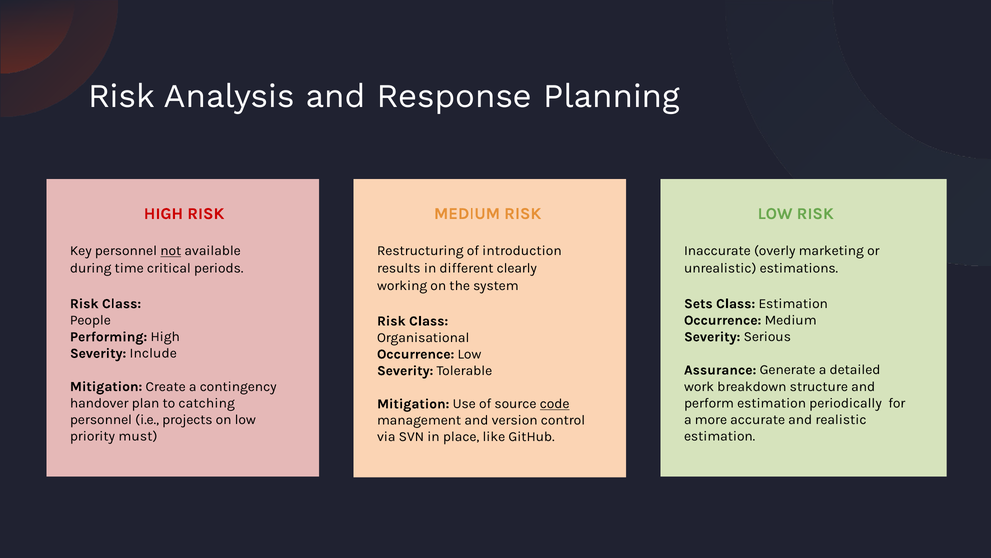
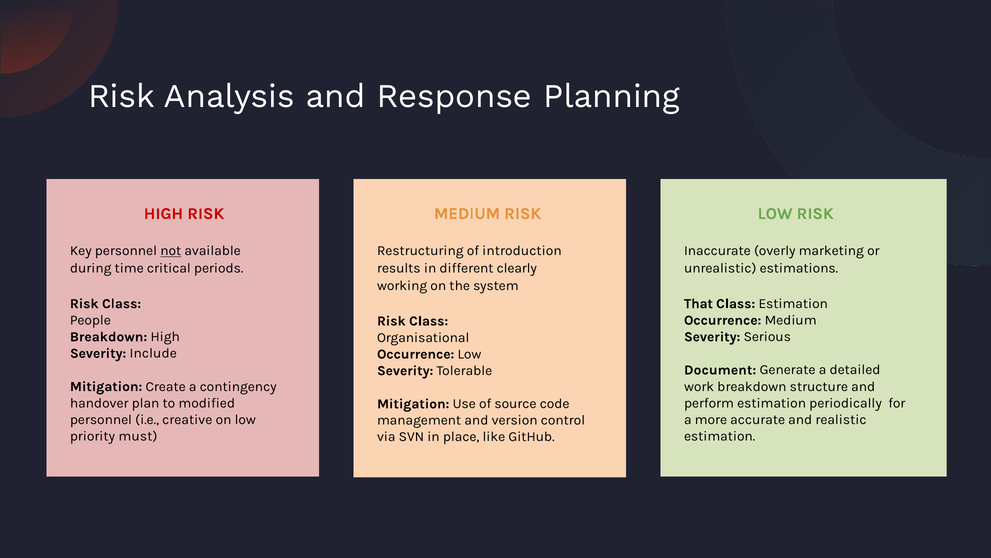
Sets: Sets -> That (698, 303)
Performing: Performing -> Breakdown (109, 336)
Assurance: Assurance -> Document (720, 370)
catching: catching -> modified (207, 403)
code underline: present -> none (555, 403)
projects: projects -> creative (187, 419)
